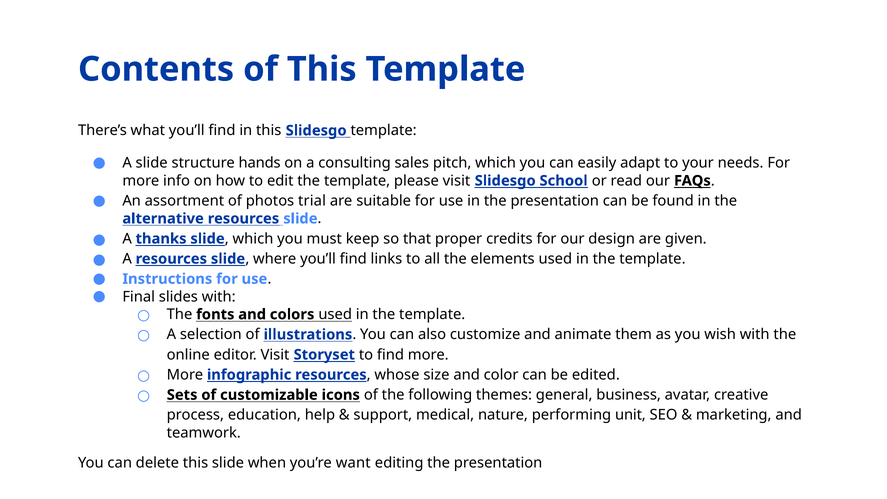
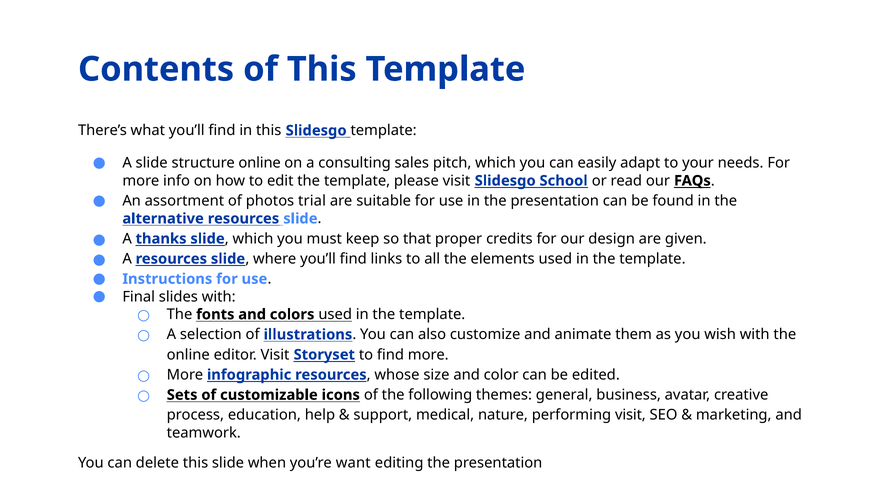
structure hands: hands -> online (260, 163)
performing unit: unit -> visit (630, 415)
